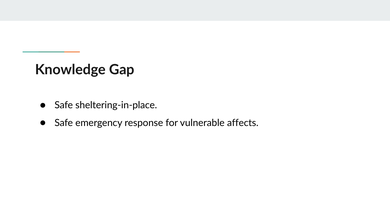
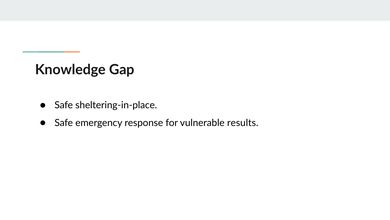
affects: affects -> results (243, 123)
